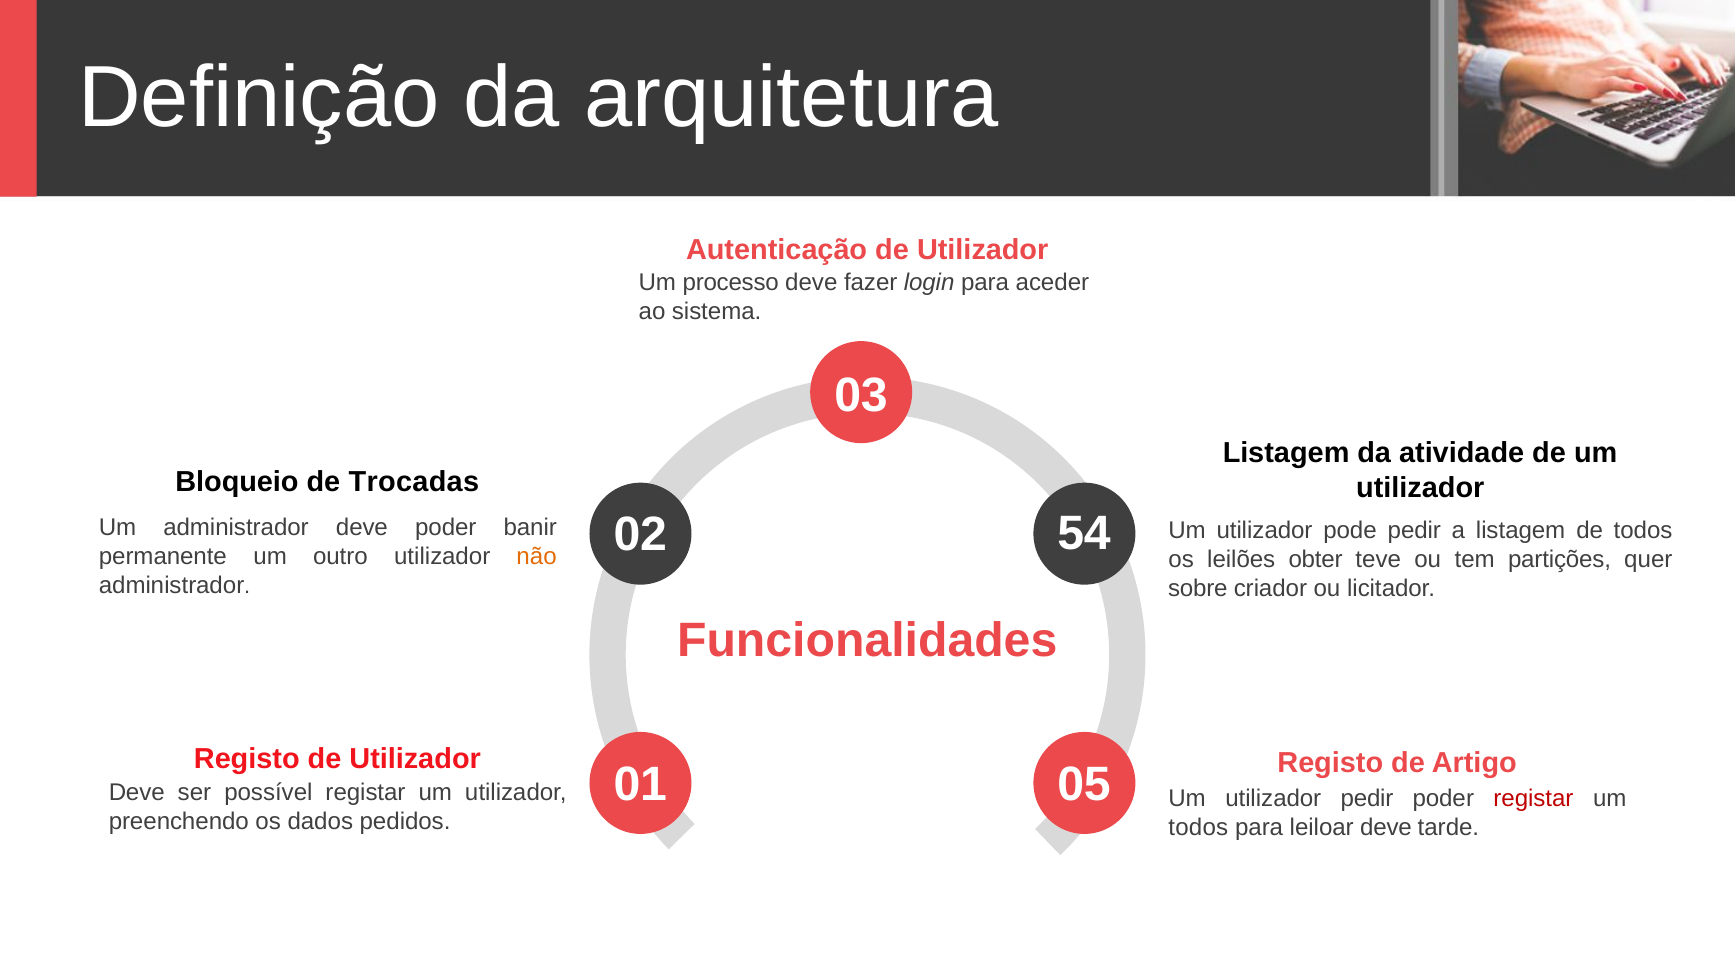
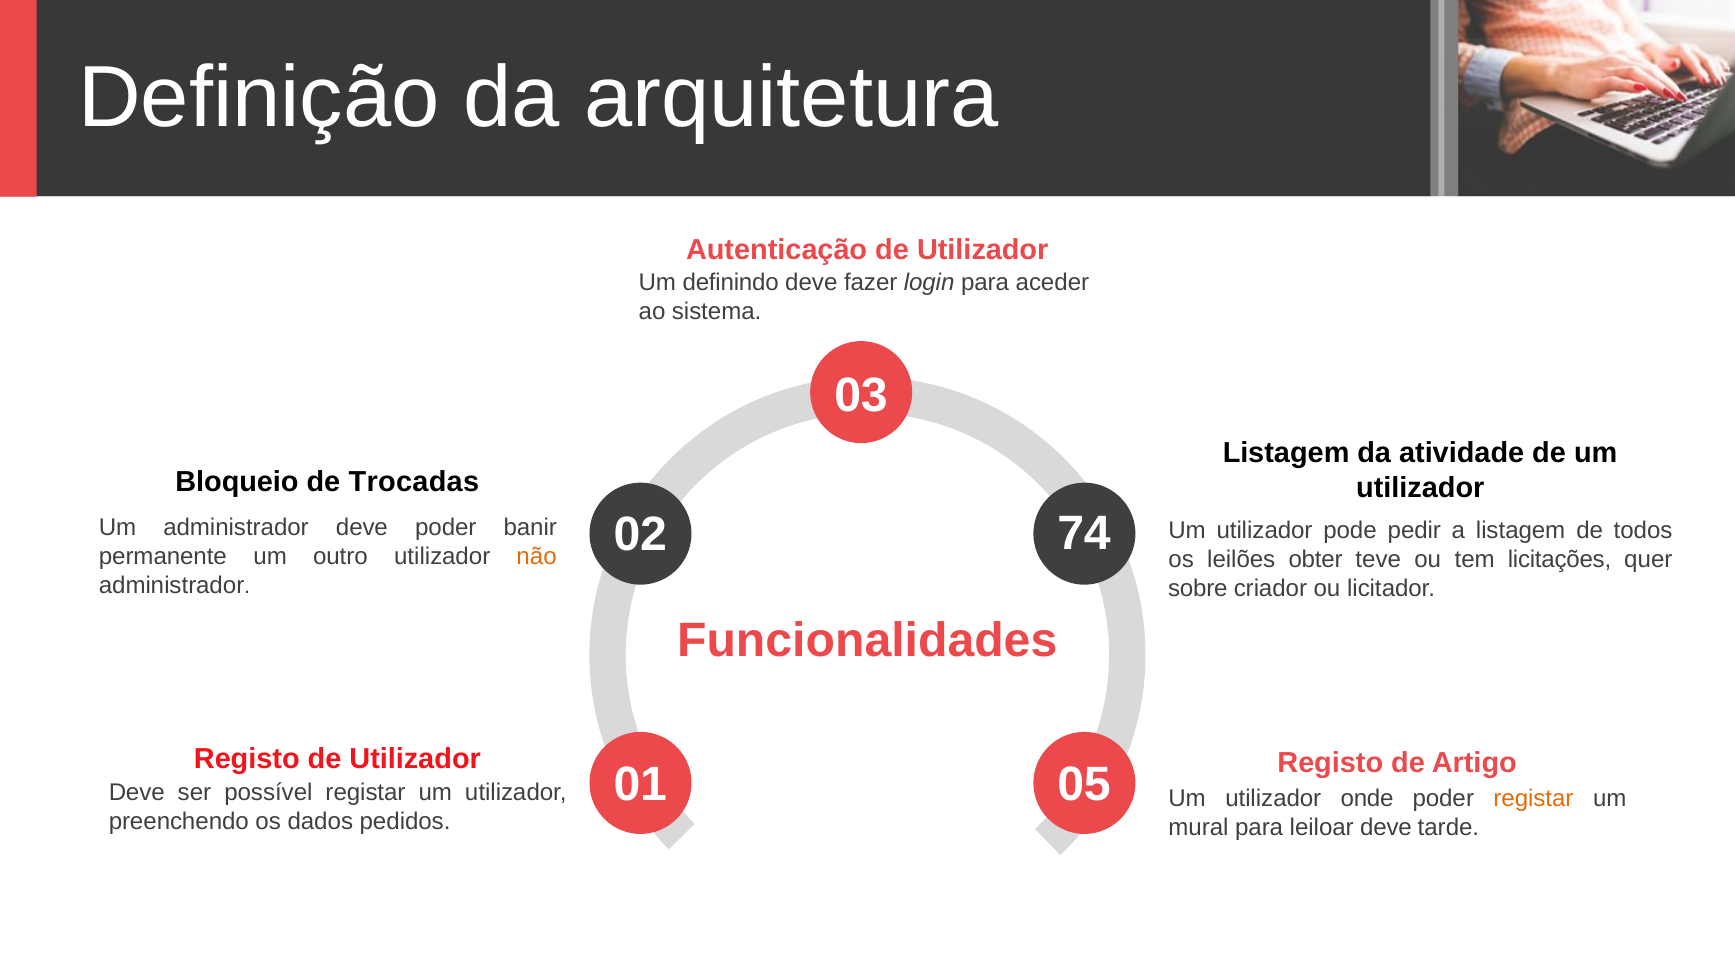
processo: processo -> definindo (731, 283)
54: 54 -> 74 (1084, 534)
partições: partições -> licitações (1560, 560)
utilizador pedir: pedir -> onde (1367, 799)
registar colour: red -> orange (1533, 799)
todos: todos -> mural (1198, 828)
